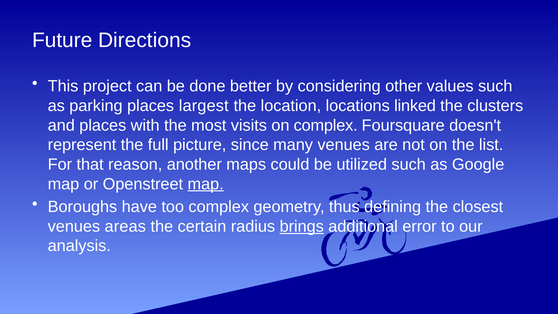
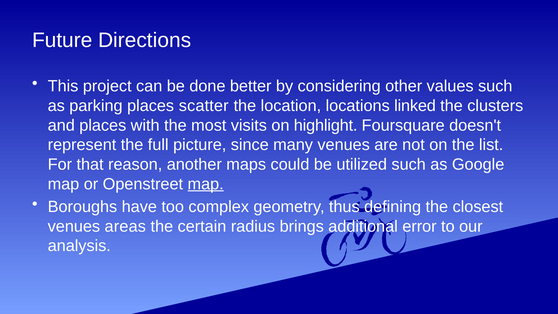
largest: largest -> scatter (204, 106)
on complex: complex -> highlight (326, 125)
brings underline: present -> none (302, 226)
